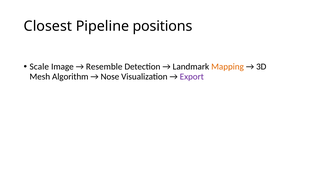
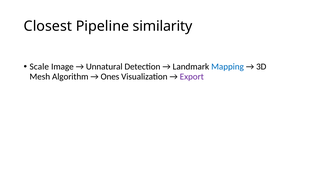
positions: positions -> similarity (163, 26)
Resemble: Resemble -> Unnatural (104, 67)
Mapping colour: orange -> blue (228, 67)
Nose: Nose -> Ones (110, 77)
